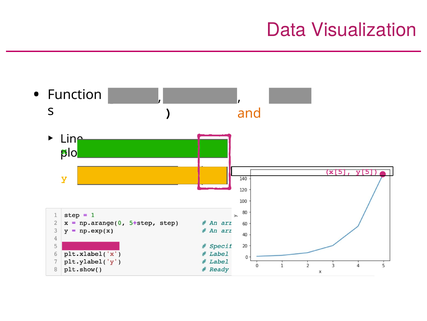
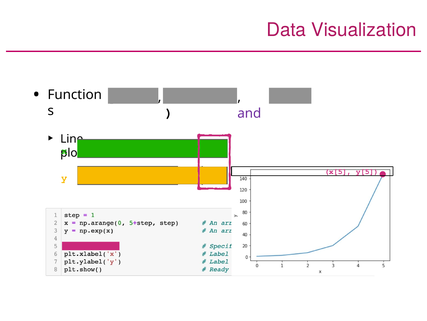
and colour: orange -> purple (249, 113)
